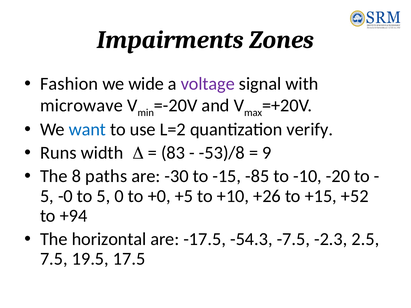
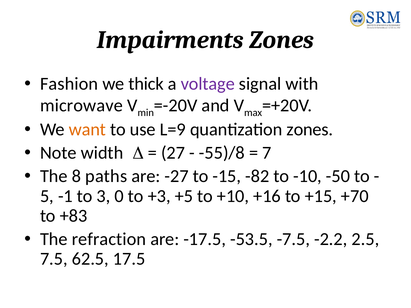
wide: wide -> thick (146, 84)
want colour: blue -> orange (87, 130)
L=2: L=2 -> L=9 (173, 130)
quantization verify: verify -> zones (310, 130)
Runs: Runs -> Note (58, 153)
83: 83 -> 27 (173, 153)
-53)/8: -53)/8 -> -55)/8 (222, 153)
9: 9 -> 7 (267, 153)
-30: -30 -> -27 (177, 176)
-85: -85 -> -82 (257, 176)
-20: -20 -> -50 (338, 176)
-0: -0 -> -1 (65, 196)
to 5: 5 -> 3 (104, 196)
+0: +0 -> +3 (159, 196)
+26: +26 -> +16 (267, 196)
+52: +52 -> +70 (355, 196)
+94: +94 -> +83 (74, 216)
horizontal: horizontal -> refraction (109, 239)
-54.3: -54.3 -> -53.5 (251, 239)
-2.3: -2.3 -> -2.2 (331, 239)
19.5: 19.5 -> 62.5 (90, 259)
